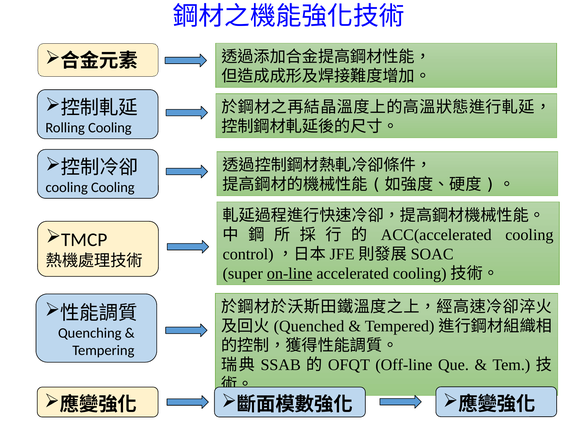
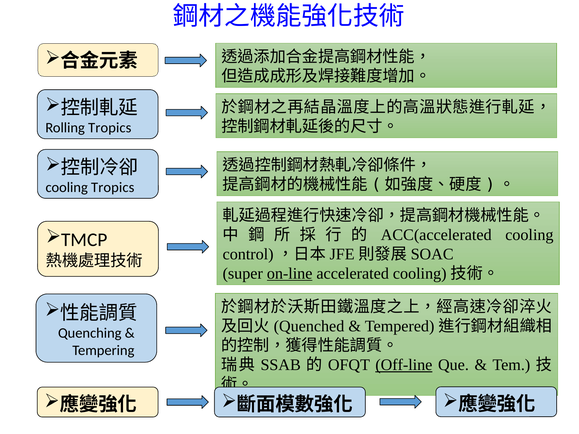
Rolling Cooling: Cooling -> Tropics (110, 128)
cooling Cooling: Cooling -> Tropics (113, 188)
Off-line underline: none -> present (404, 365)
